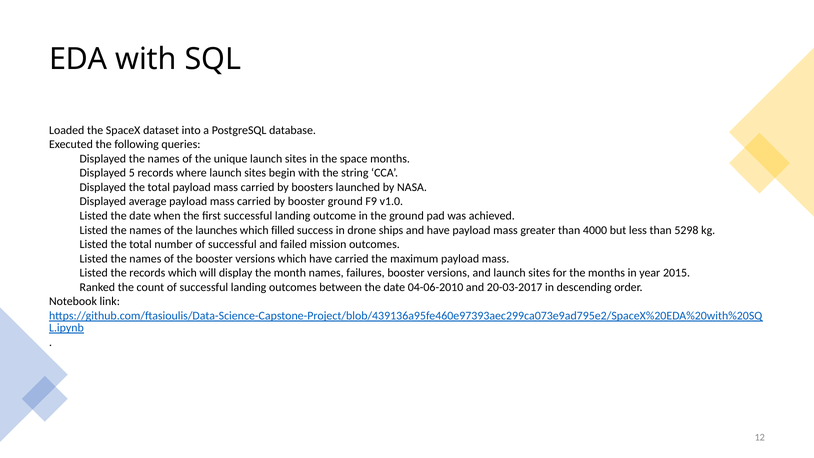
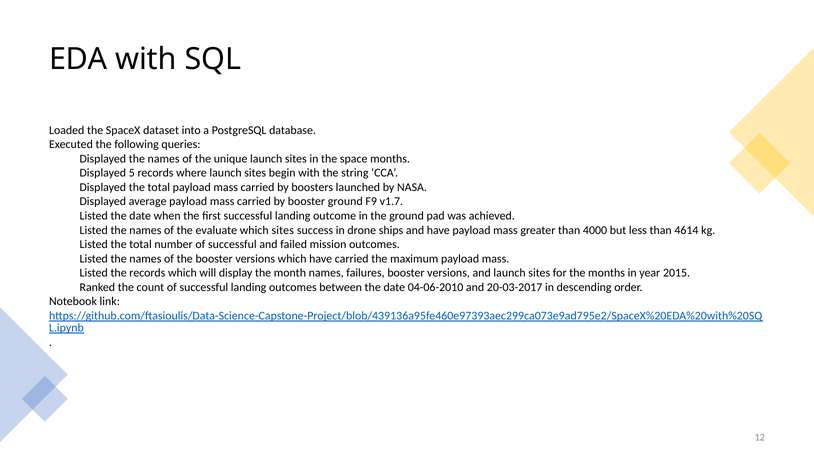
v1.0: v1.0 -> v1.7 (391, 201)
launches: launches -> evaluate (216, 230)
which filled: filled -> sites (283, 230)
5298: 5298 -> 4614 (686, 230)
